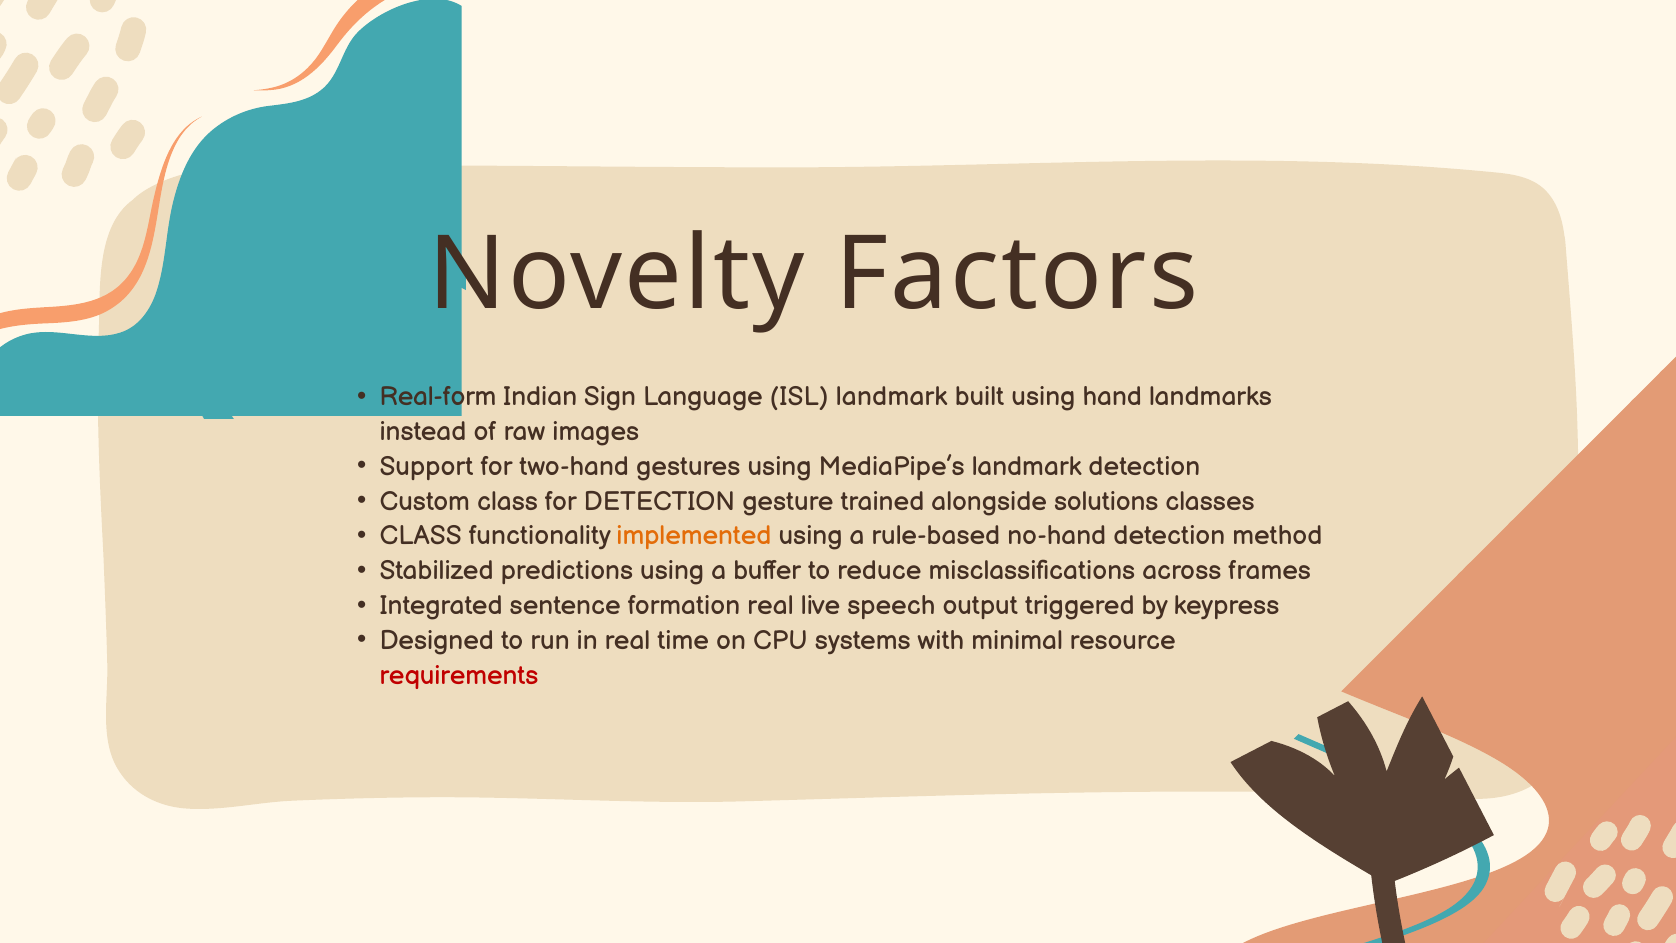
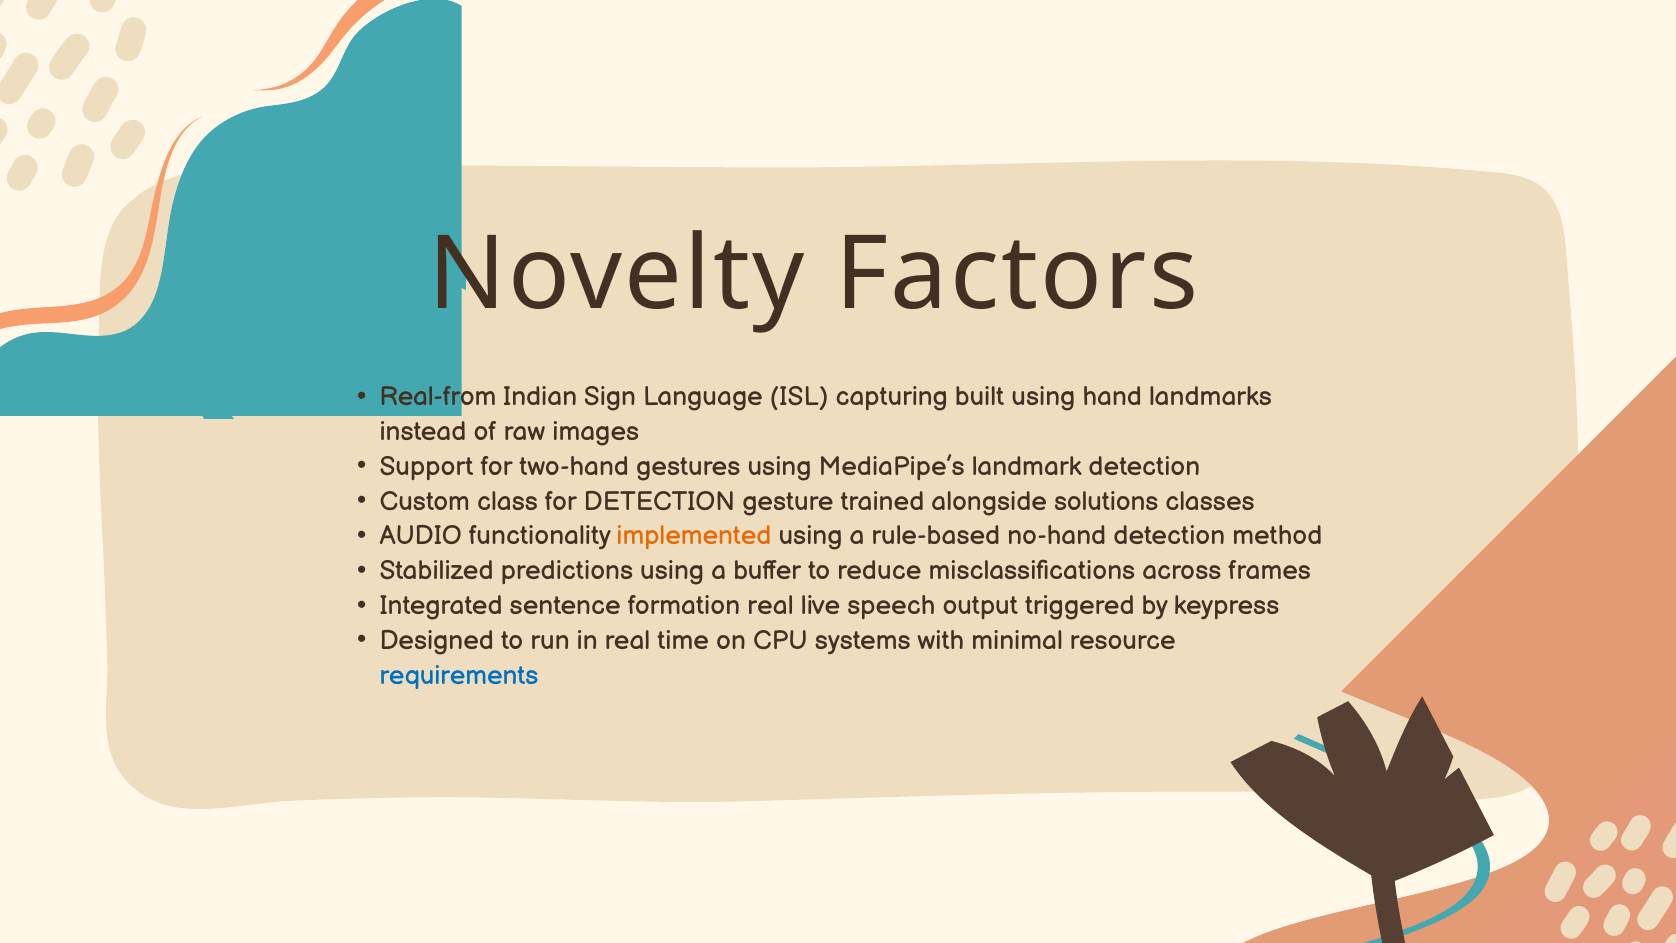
Real-form: Real-form -> Real-from (438, 397)
ISL landmark: landmark -> capturing (892, 397)
CLASS: CLASS -> AUDIO (421, 536)
requirements colour: red -> blue (459, 675)
